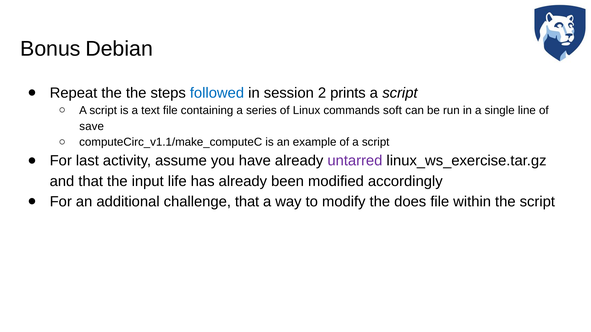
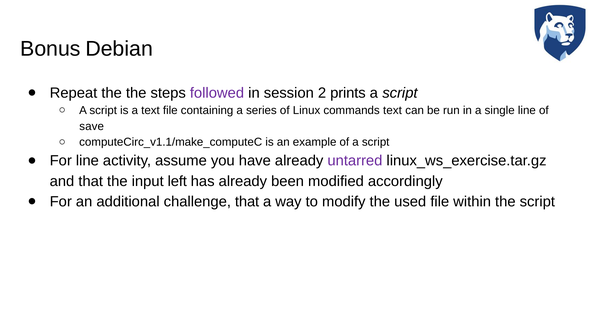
followed colour: blue -> purple (217, 93)
commands soft: soft -> text (392, 111)
For last: last -> line (87, 161)
life: life -> left (177, 181)
does: does -> used (410, 202)
